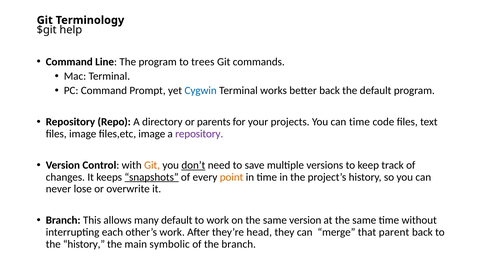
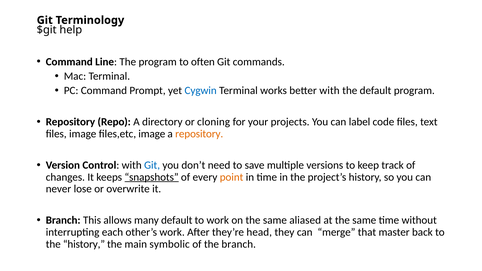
trees: trees -> often (203, 62)
better back: back -> with (330, 91)
parents: parents -> cloning (214, 122)
can time: time -> label (360, 122)
repository colour: purple -> orange (199, 134)
Git colour: orange -> blue (152, 165)
don’t underline: present -> none (193, 165)
same version: version -> aliased (305, 220)
parent: parent -> master (394, 232)
